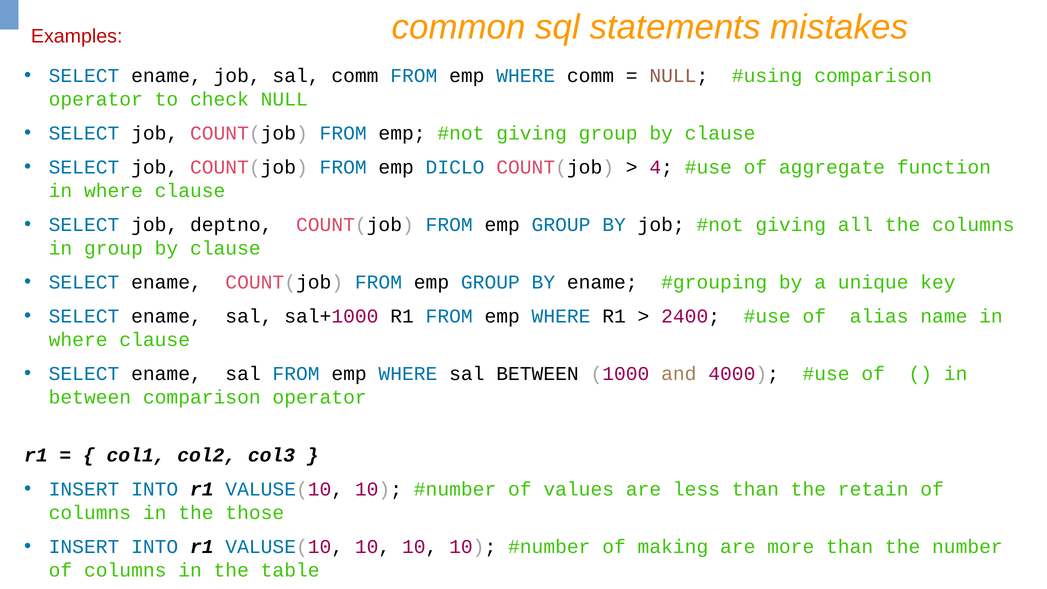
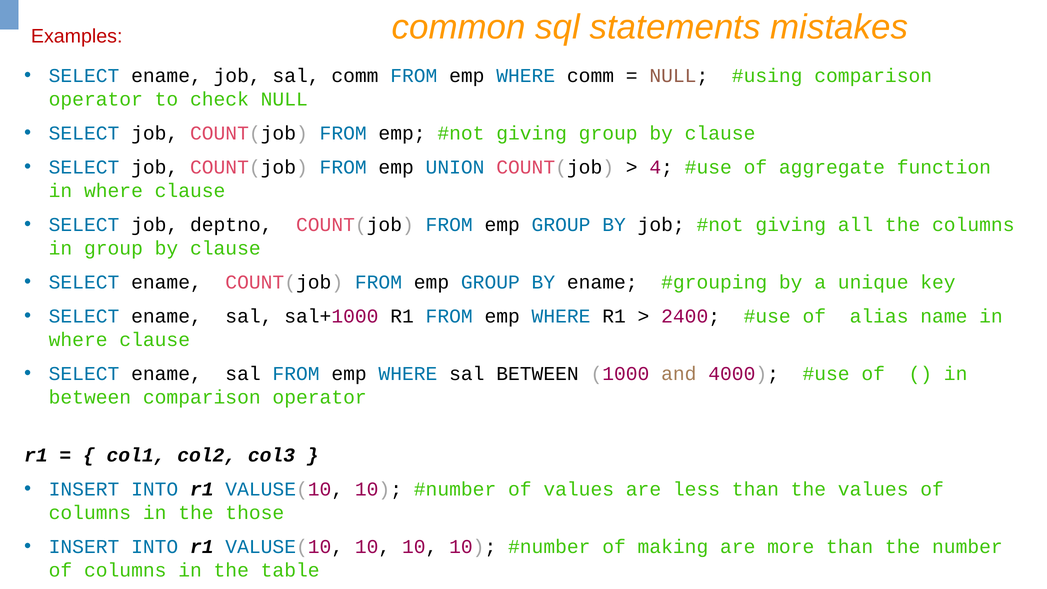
DICLO: DICLO -> UNION (455, 167)
the retain: retain -> values (873, 489)
